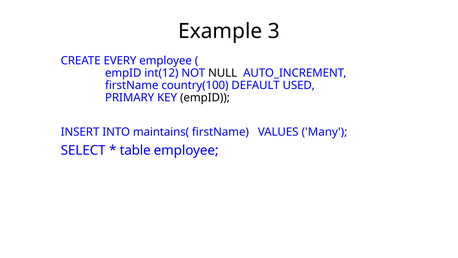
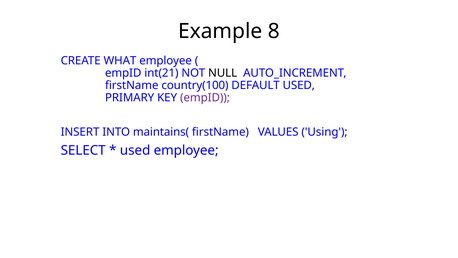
3: 3 -> 8 (274, 31)
EVERY: EVERY -> WHAT (120, 61)
int(12: int(12 -> int(21 (161, 73)
empID colour: black -> purple (205, 98)
Many: Many -> Using (325, 132)
table: table -> used (135, 150)
